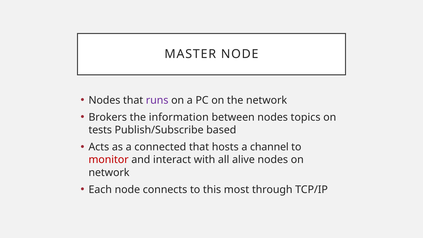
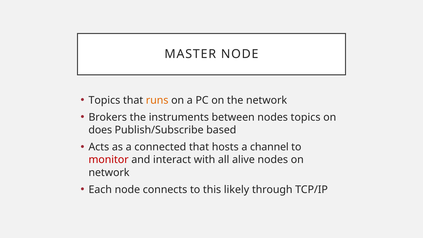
Nodes: Nodes -> Topics (104, 100)
runs colour: purple -> orange (157, 100)
information: information -> instruments (179, 117)
tests: tests -> does (100, 130)
most: most -> likely (237, 190)
